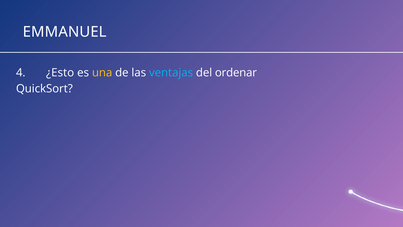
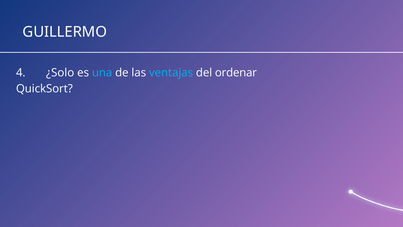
EMMANUEL: EMMANUEL -> GUILLERMO (65, 32)
¿Esto: ¿Esto -> ¿Solo (60, 73)
una colour: yellow -> light blue (102, 73)
